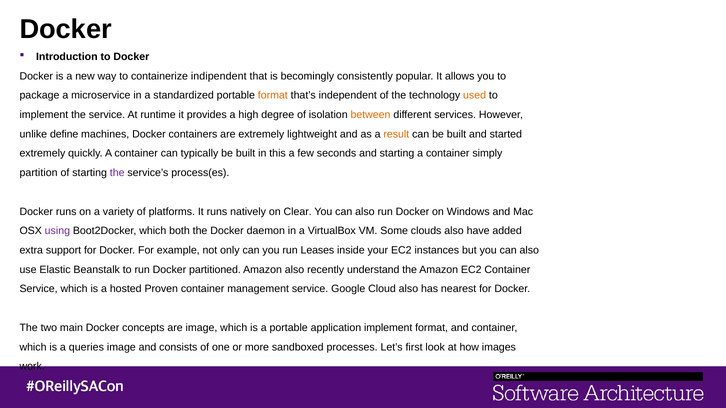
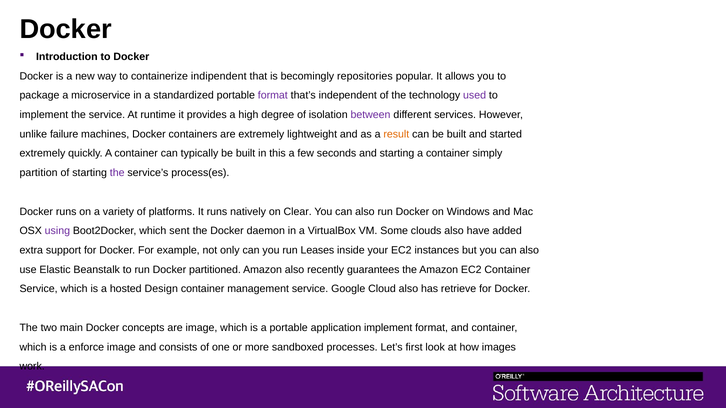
consistently: consistently -> repositories (365, 76)
format colour: orange -> purple (273, 95)
used colour: orange -> purple (475, 95)
between colour: orange -> purple (371, 115)
define: define -> failure (64, 134)
both: both -> sent (179, 231)
understand: understand -> guarantees (373, 270)
Proven: Proven -> Design (161, 289)
nearest: nearest -> retrieve (459, 289)
queries: queries -> enforce (86, 347)
